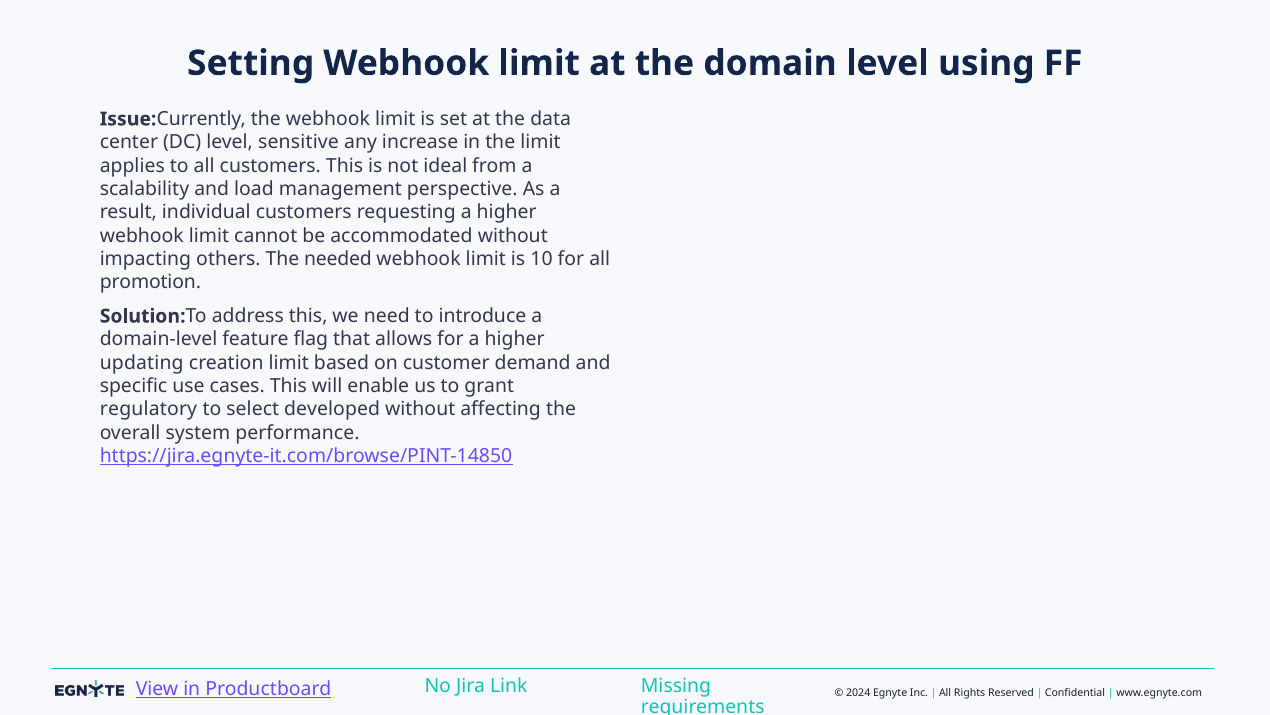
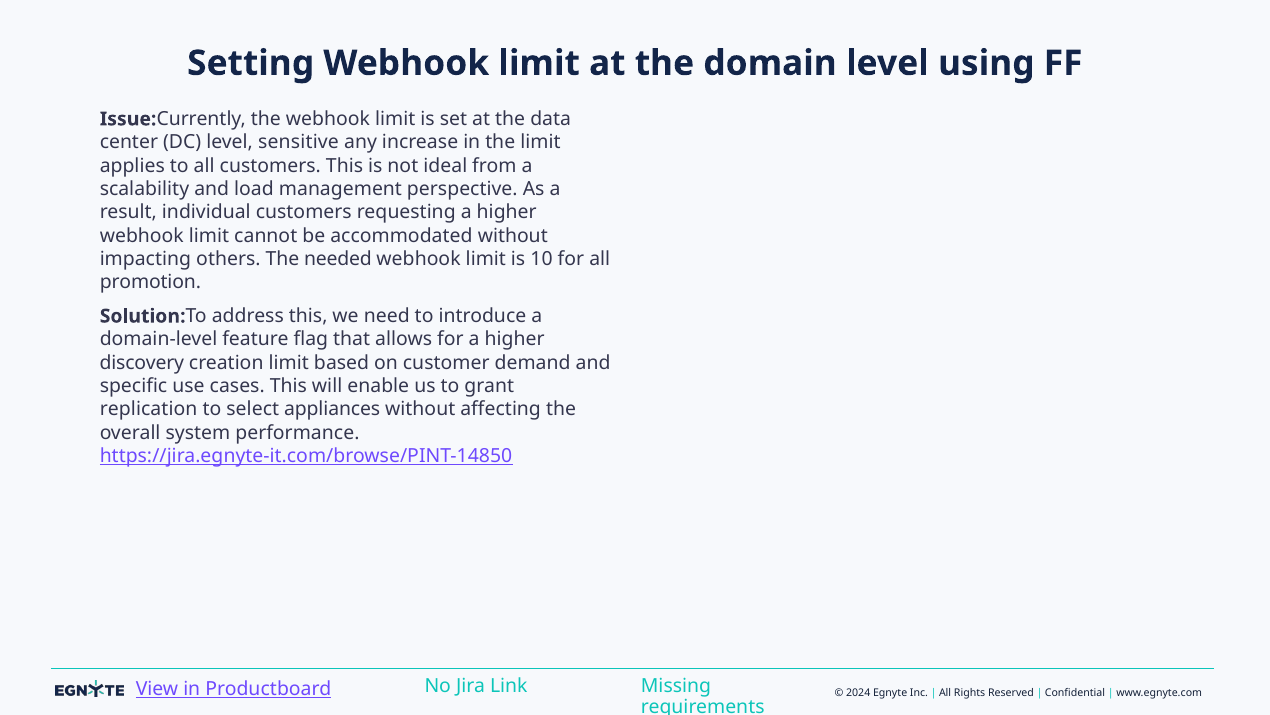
updating: updating -> discovery (142, 362)
regulatory: regulatory -> replication (149, 409)
developed: developed -> appliances (332, 409)
